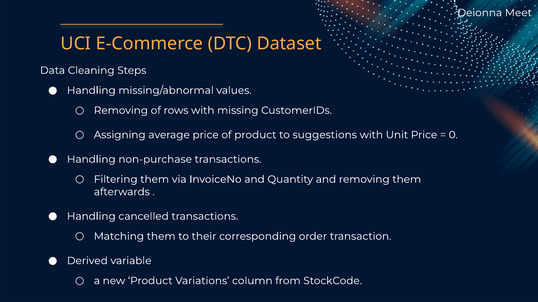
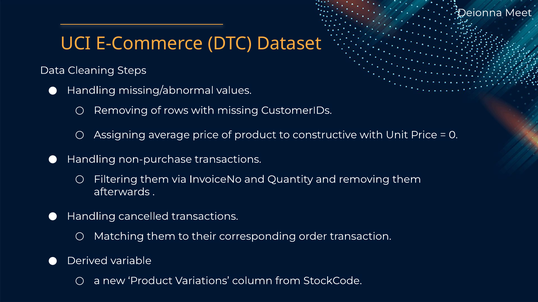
suggestions: suggestions -> constructive (325, 135)
